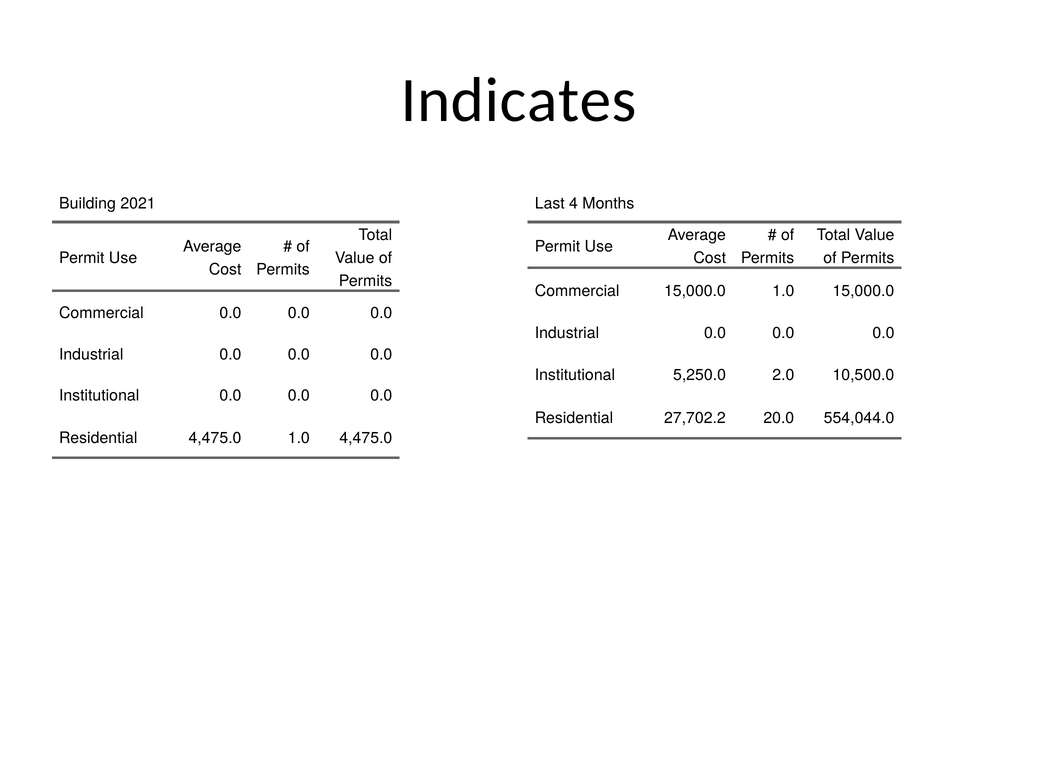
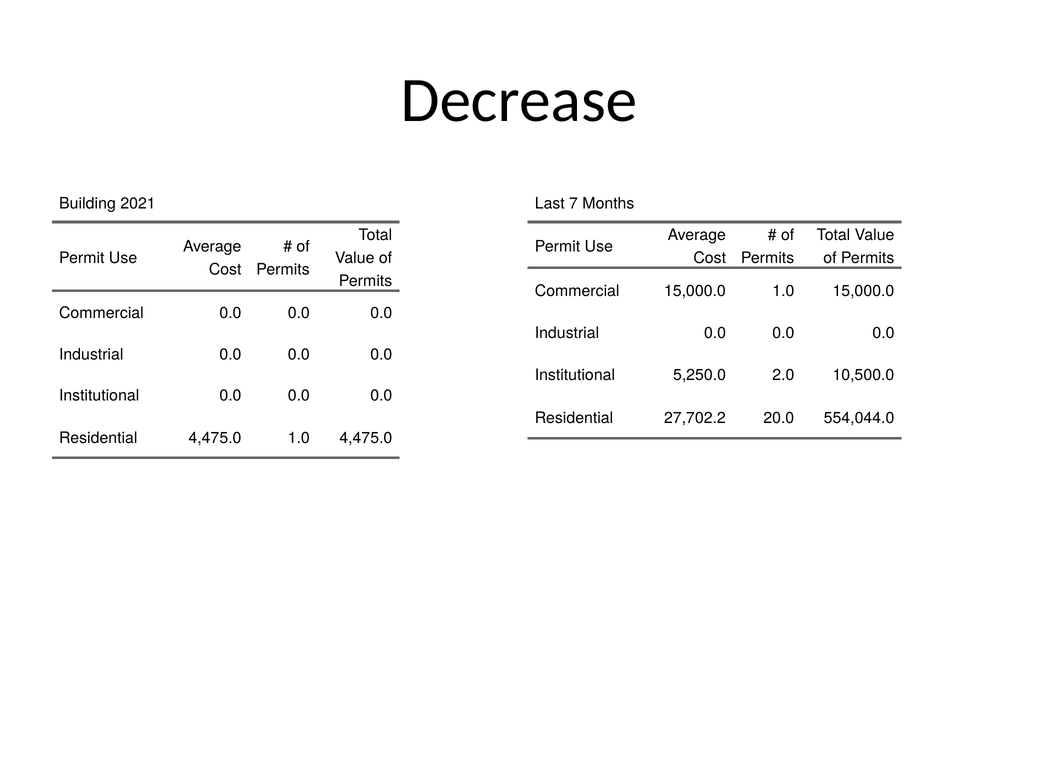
Indicates: Indicates -> Decrease (519, 100)
4: 4 -> 7 (573, 204)
